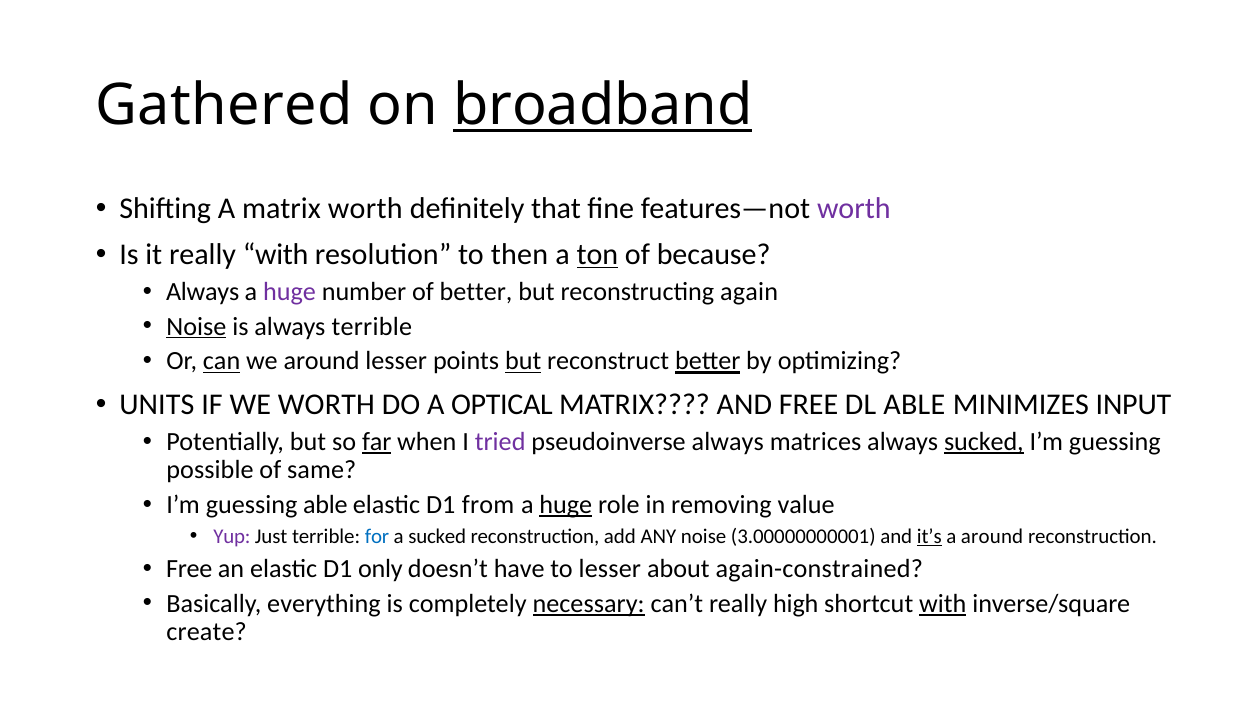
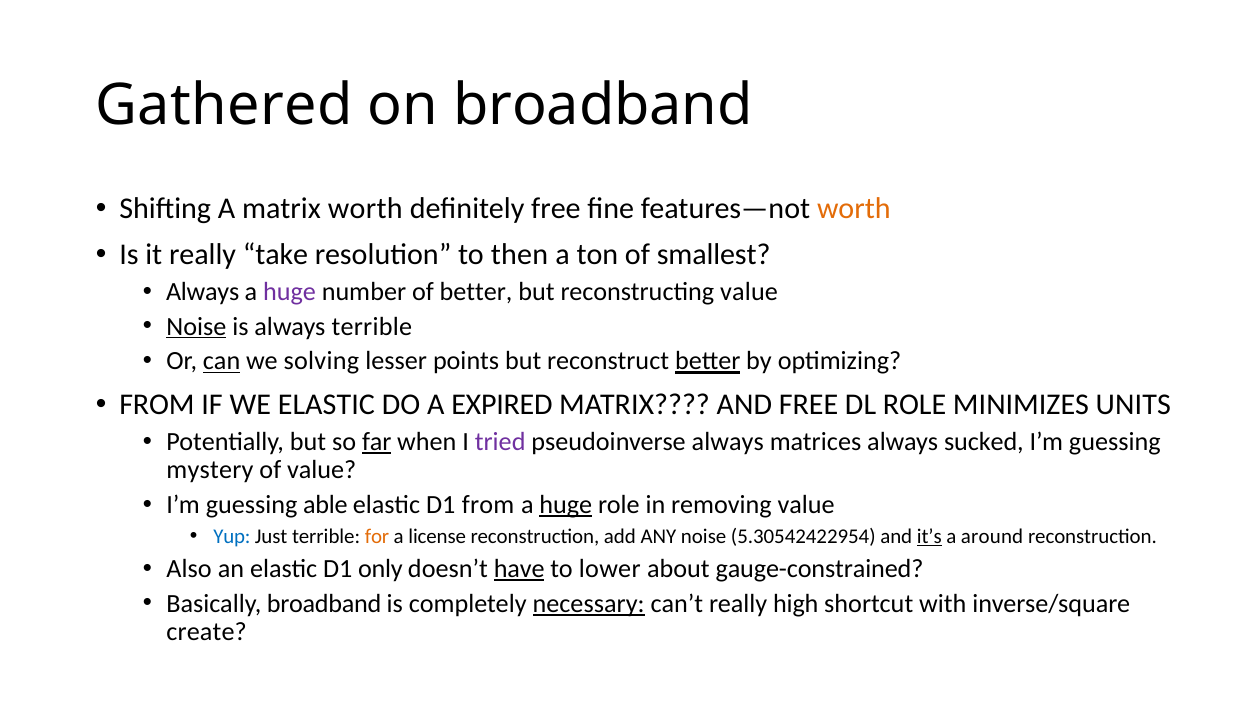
broadband underline: present -> none (603, 106)
definitely that: that -> free (556, 209)
worth colour: purple -> orange (854, 209)
really with: with -> take (276, 254)
ton underline: present -> none (597, 254)
because: because -> smallest (714, 254)
reconstructing again: again -> value (749, 291)
we around: around -> solving (321, 361)
but underline: present -> none (523, 361)
UNITS: UNITS -> FROM (157, 404)
WE WORTH: WORTH -> ELASTIC (326, 404)
OPTICAL: OPTICAL -> EXPIRED (502, 404)
DL ABLE: ABLE -> ROLE (915, 404)
INPUT: INPUT -> UNITS (1133, 404)
sucked underline: present -> none (984, 441)
possible: possible -> mystery (210, 470)
of same: same -> value (322, 470)
Yup colour: purple -> blue (232, 536)
for colour: blue -> orange (377, 536)
a sucked: sucked -> license (437, 536)
3.00000000001: 3.00000000001 -> 5.30542422954 (803, 536)
Free: Free -> Also (189, 568)
have underline: none -> present (519, 568)
to lesser: lesser -> lower (610, 568)
again-constrained: again-constrained -> gauge-constrained (820, 568)
Basically everything: everything -> broadband (324, 603)
with underline: present -> none (943, 603)
